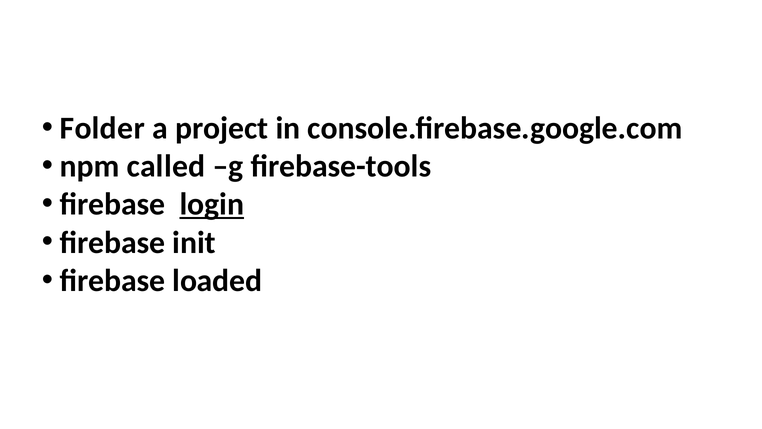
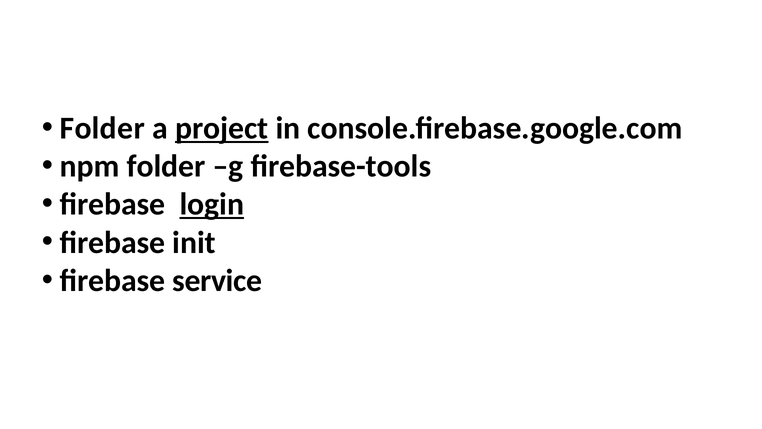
project underline: none -> present (222, 128)
npm called: called -> folder (166, 166)
loaded: loaded -> service (217, 281)
